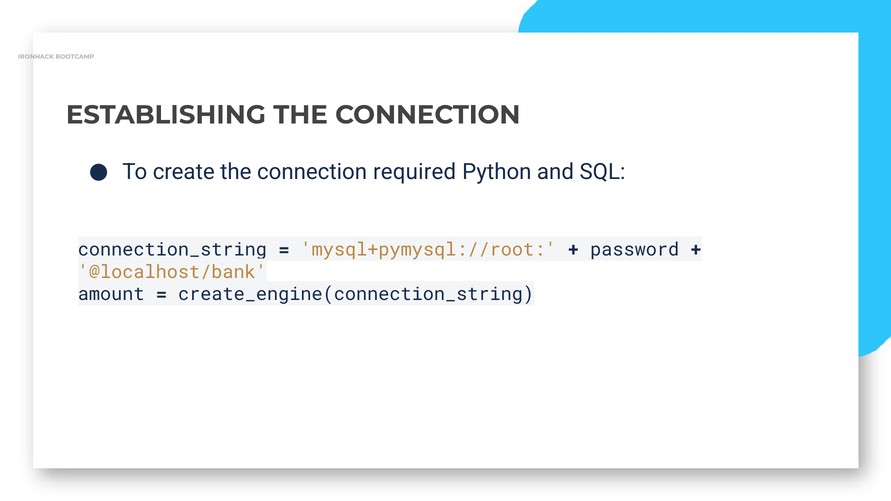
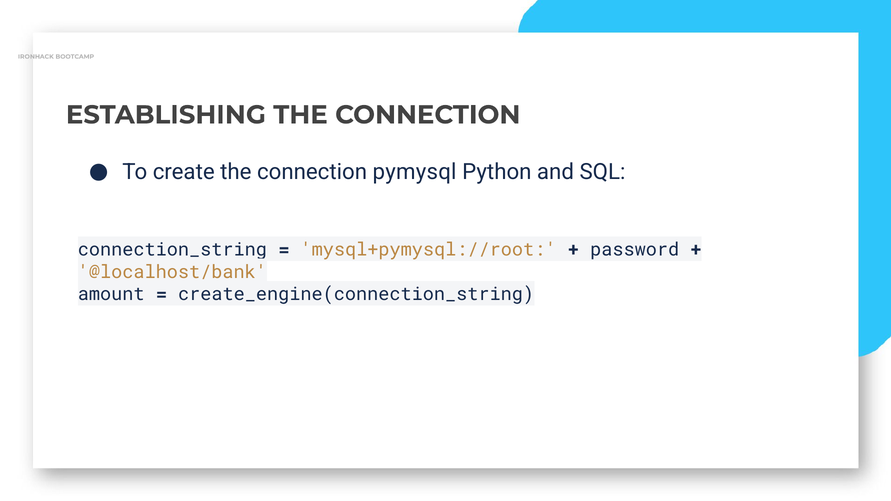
required: required -> pymysql (415, 172)
